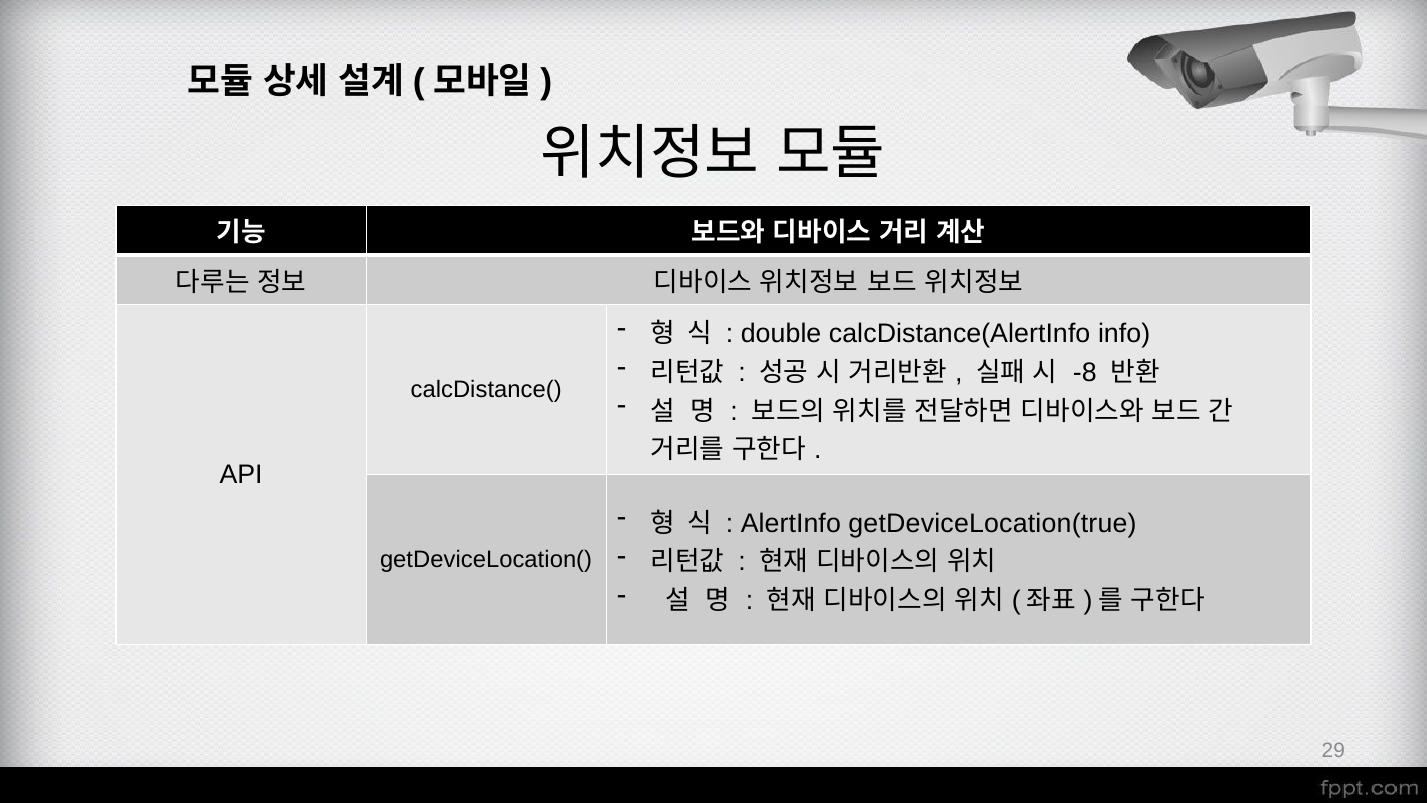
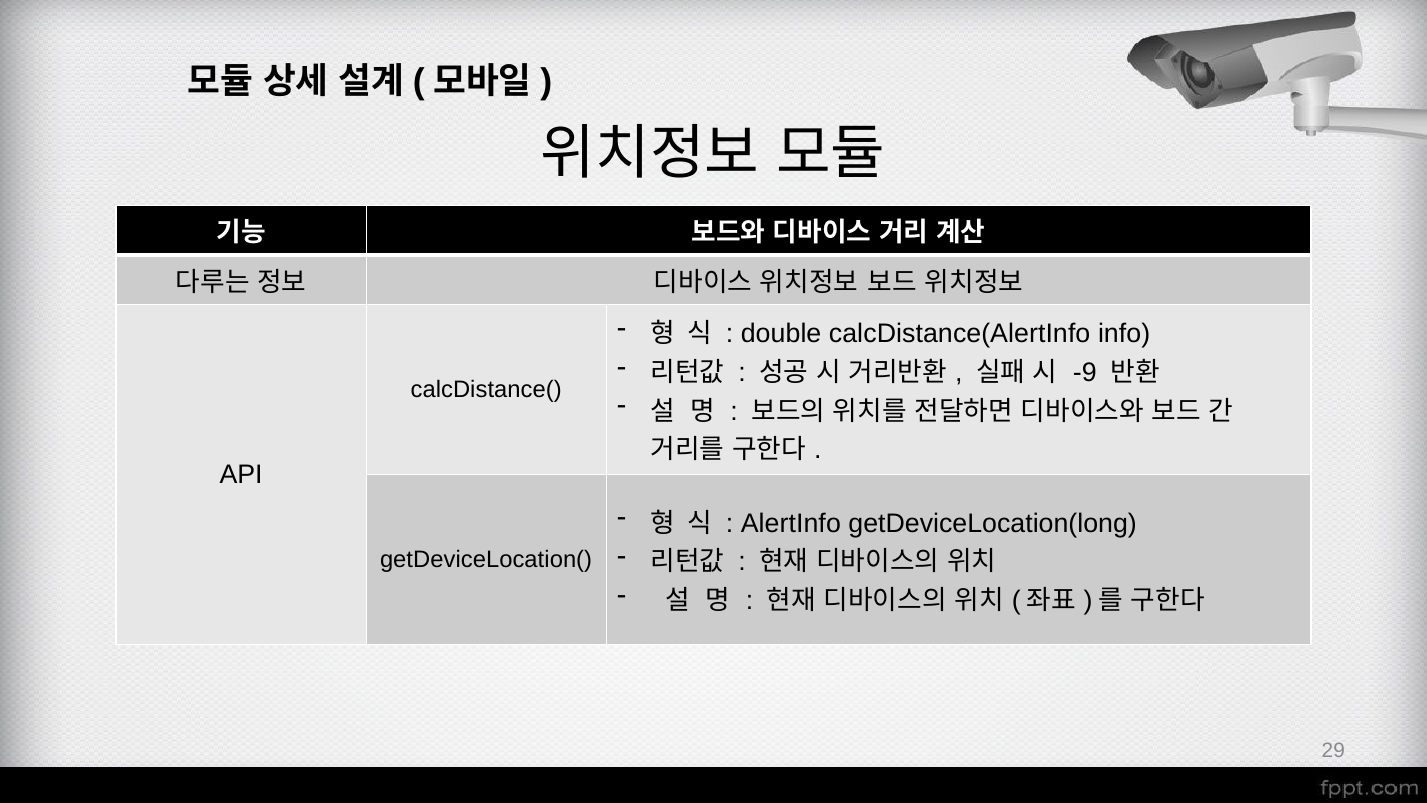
-8: -8 -> -9 (1085, 372)
getDeviceLocation(true: getDeviceLocation(true -> getDeviceLocation(long (993, 523)
